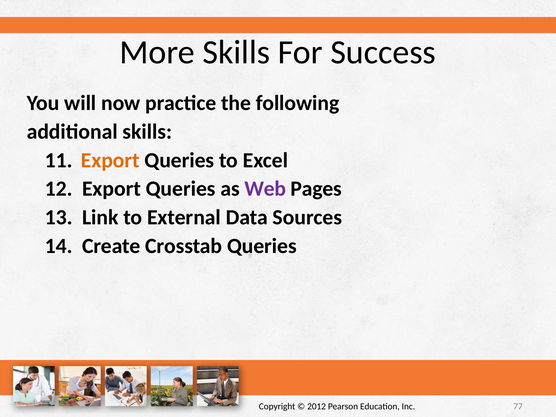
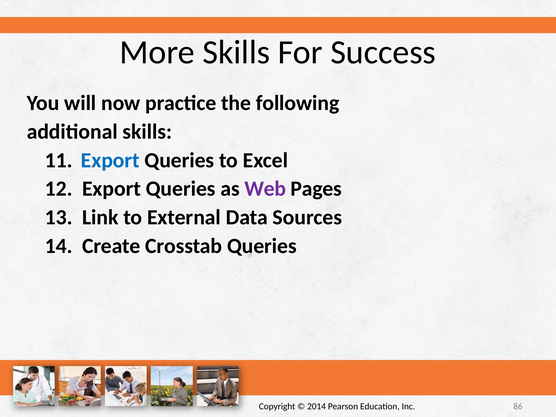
Export colour: orange -> blue (110, 160)
2012: 2012 -> 2014 (317, 407)
77: 77 -> 86 (518, 406)
